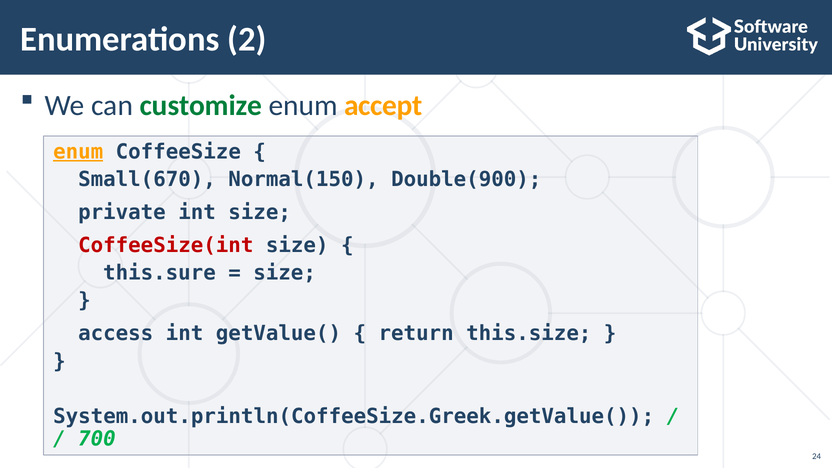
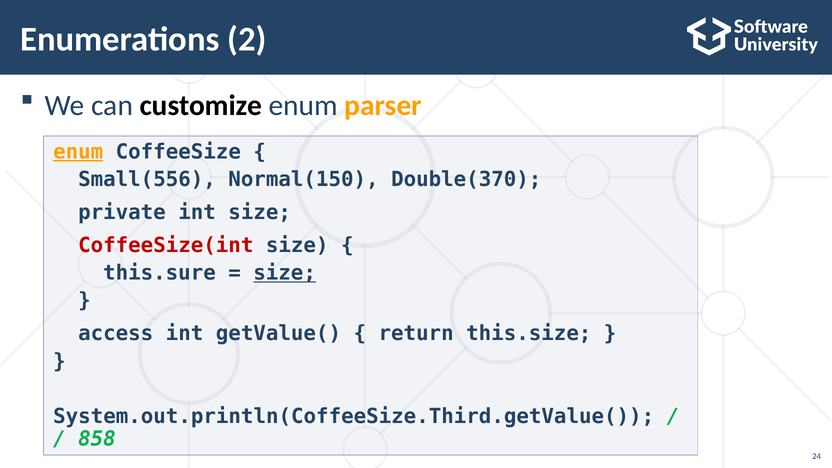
customize colour: green -> black (201, 106)
accept: accept -> parser (383, 106)
Small(670: Small(670 -> Small(556 (147, 180)
Double(900: Double(900 -> Double(370 (466, 180)
size underline: none -> present (285, 273)
System.out.println(CoffeeSize.Greek.getValue(: System.out.println(CoffeeSize.Greek.getValue( -> System.out.println(CoffeeSize.Third.getValue( (354, 416)
700: 700 -> 858 (97, 439)
